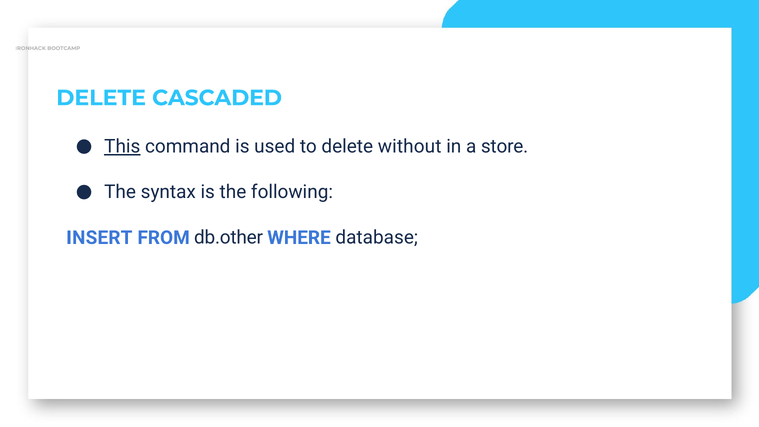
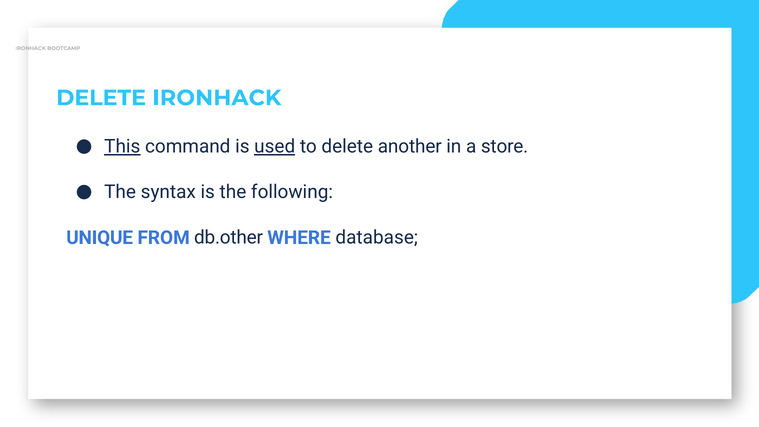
DELETE CASCADED: CASCADED -> IRONHACK (217, 98)
used underline: none -> present (275, 147)
without: without -> another (410, 147)
INSERT: INSERT -> UNIQUE (100, 238)
